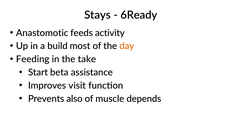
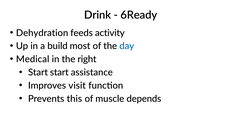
Stays: Stays -> Drink (98, 15)
Anastomotic: Anastomotic -> Dehydration (42, 33)
day colour: orange -> blue (127, 46)
Feeding: Feeding -> Medical (33, 59)
take: take -> right (87, 59)
Start beta: beta -> start (59, 72)
also: also -> this (74, 99)
